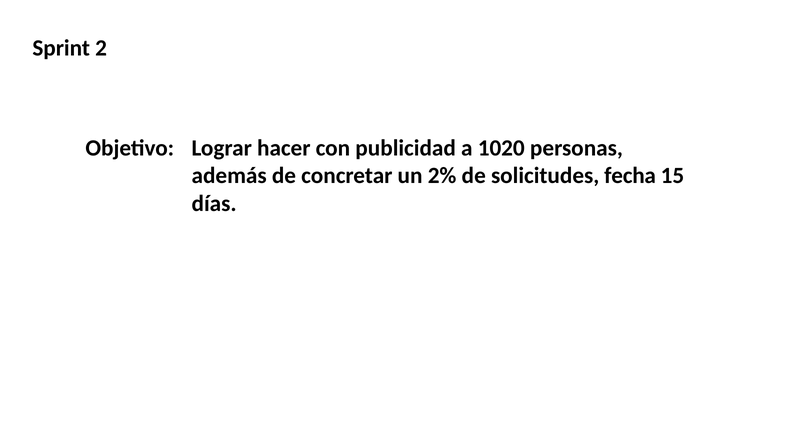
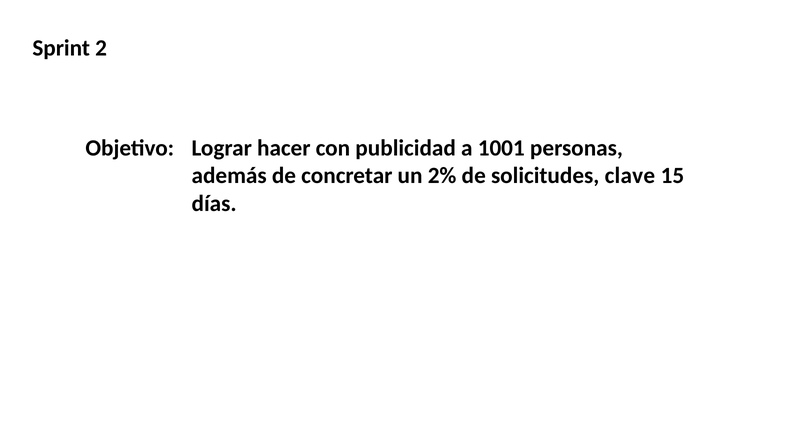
1020: 1020 -> 1001 (501, 148)
fecha: fecha -> clave (630, 176)
